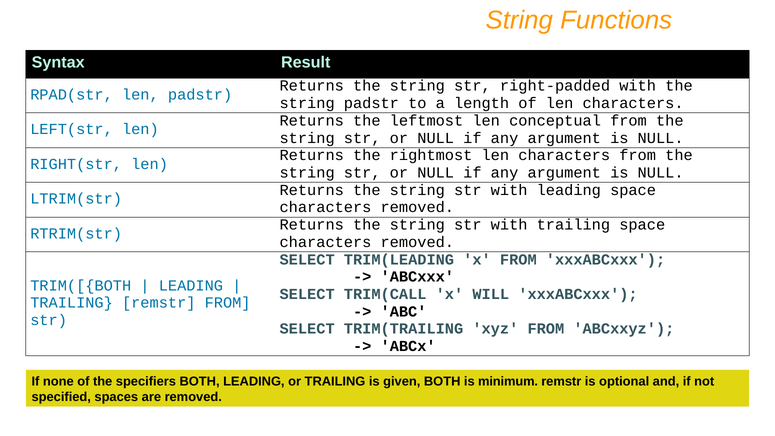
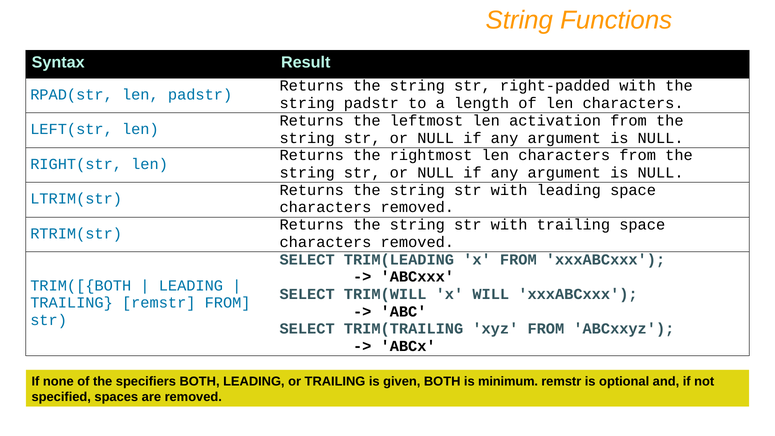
conceptual: conceptual -> activation (555, 121)
TRIM(CALL: TRIM(CALL -> TRIM(WILL (385, 294)
